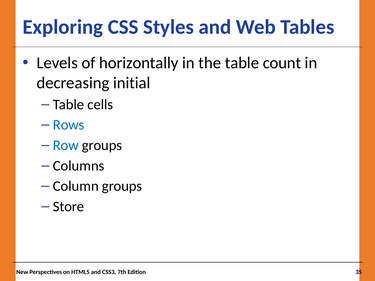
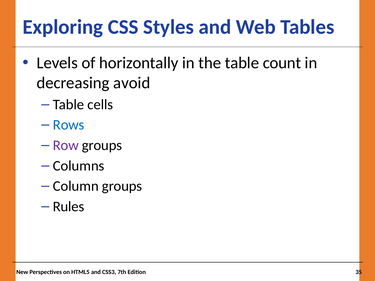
initial: initial -> avoid (132, 83)
Row colour: blue -> purple (66, 145)
Store: Store -> Rules (69, 207)
